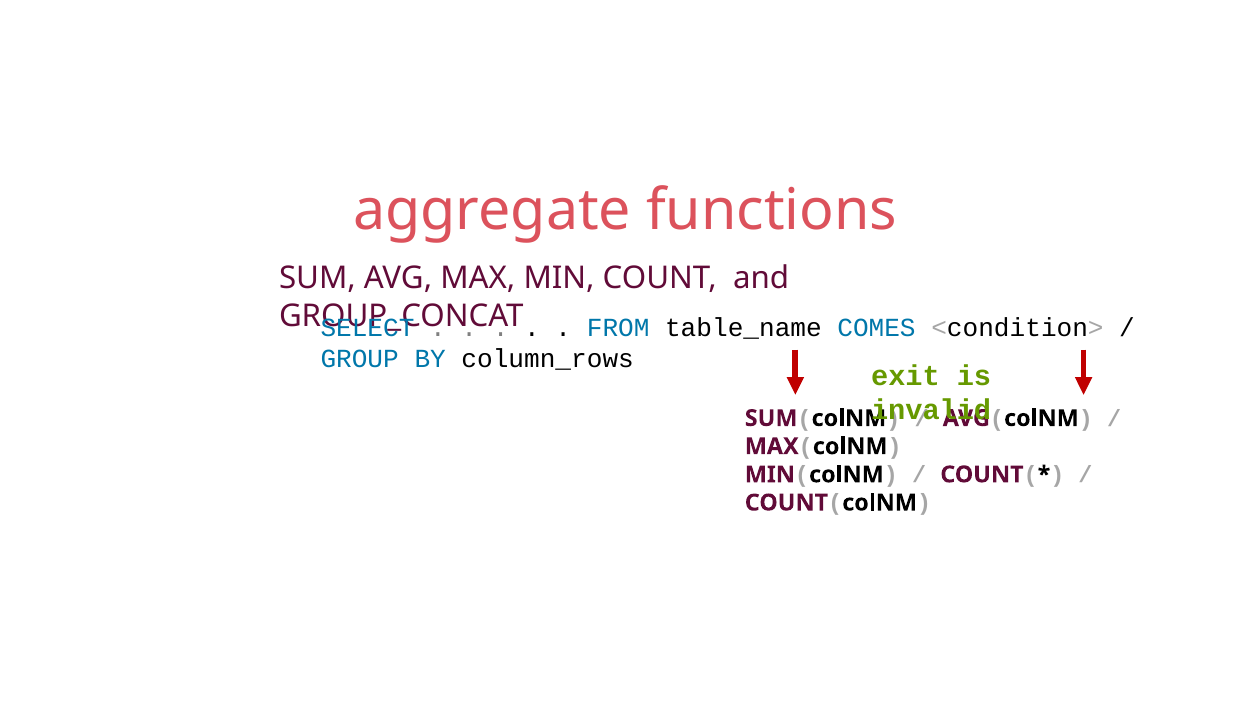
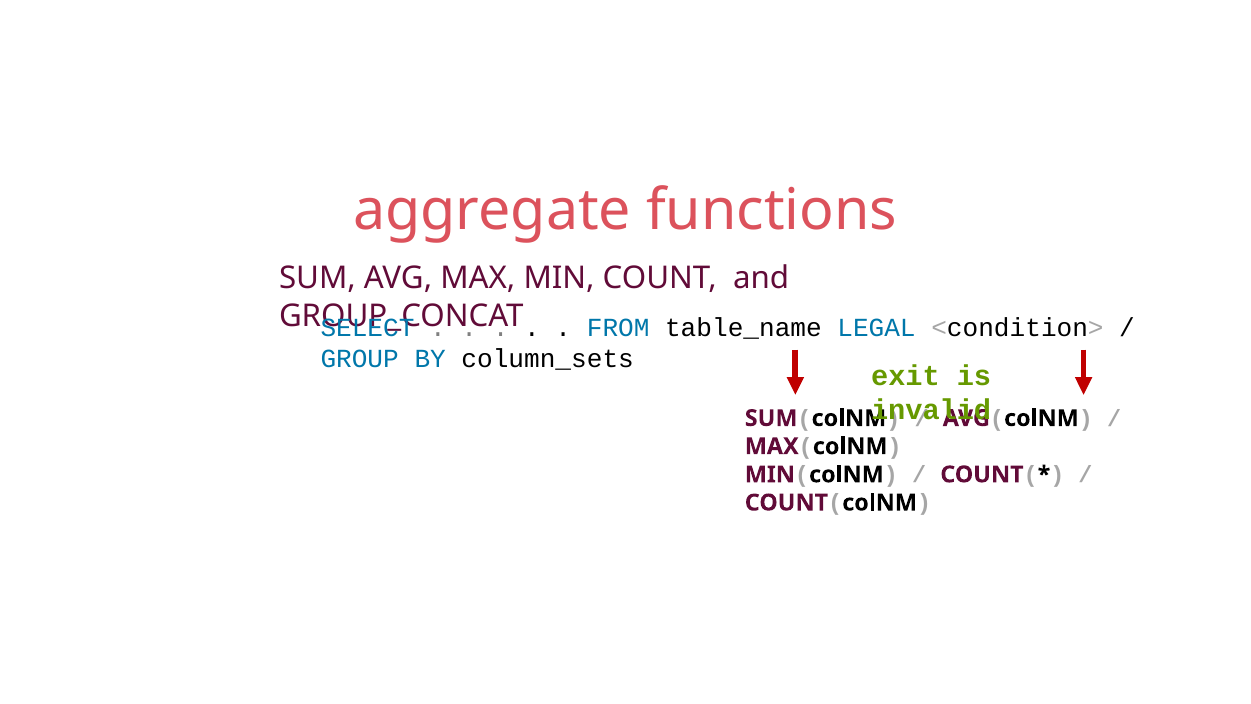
COMES: COMES -> LEGAL (876, 328)
column_rows: column_rows -> column_sets (548, 359)
